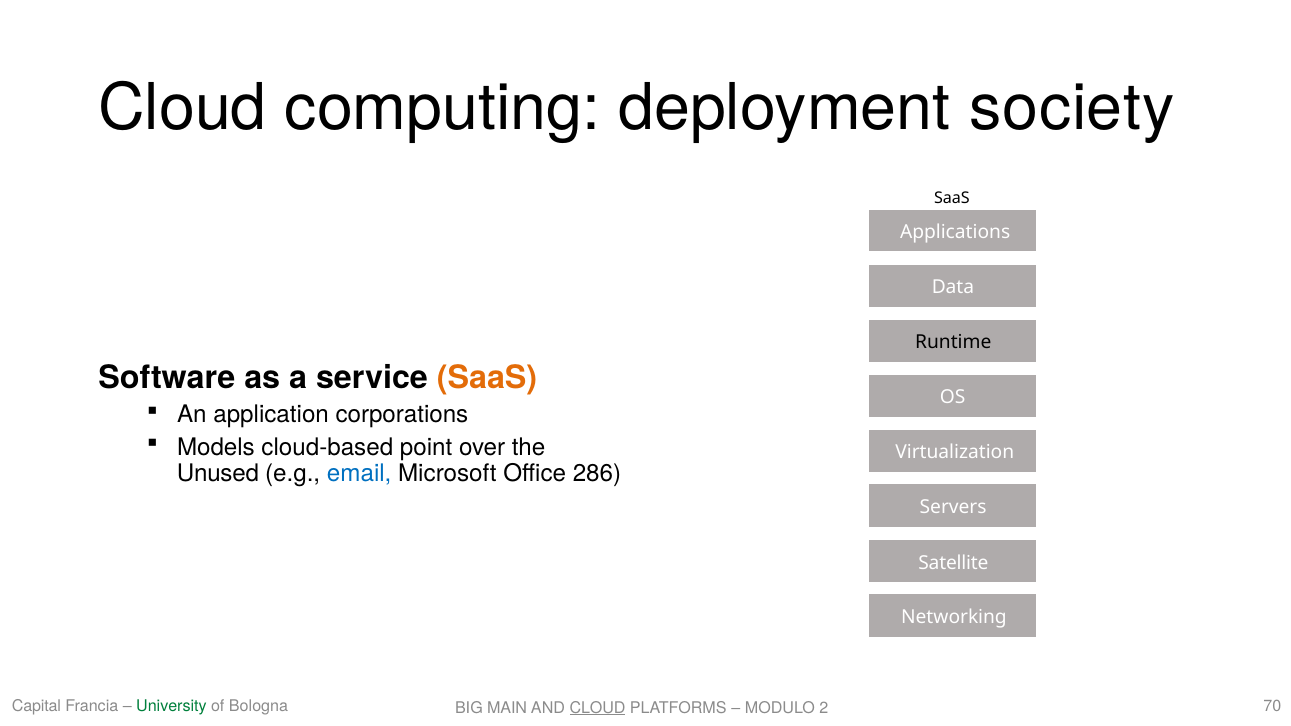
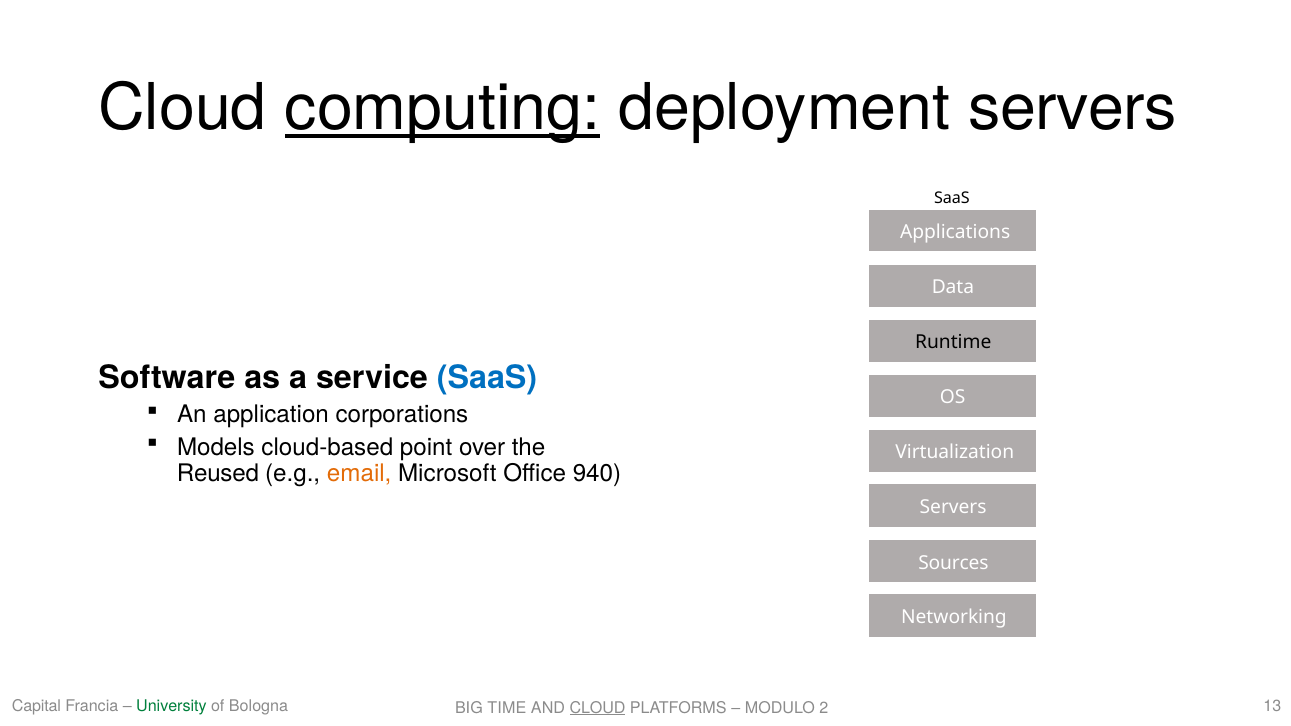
computing underline: none -> present (443, 108)
deployment society: society -> servers (1073, 108)
SaaS colour: orange -> blue (487, 378)
Unused: Unused -> Reused (218, 474)
email colour: blue -> orange (359, 474)
286: 286 -> 940 (597, 474)
Satellite: Satellite -> Sources (953, 563)
70: 70 -> 13 (1272, 706)
MAIN: MAIN -> TIME (507, 708)
